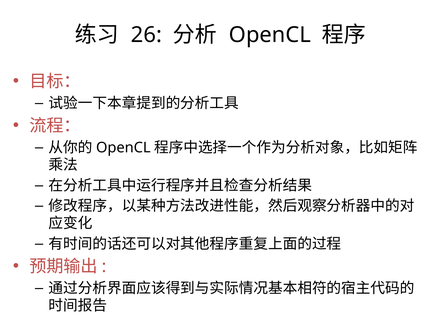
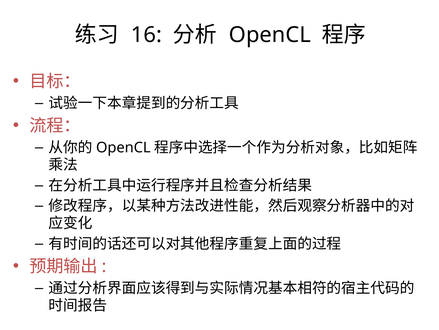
26: 26 -> 16 (146, 35)
